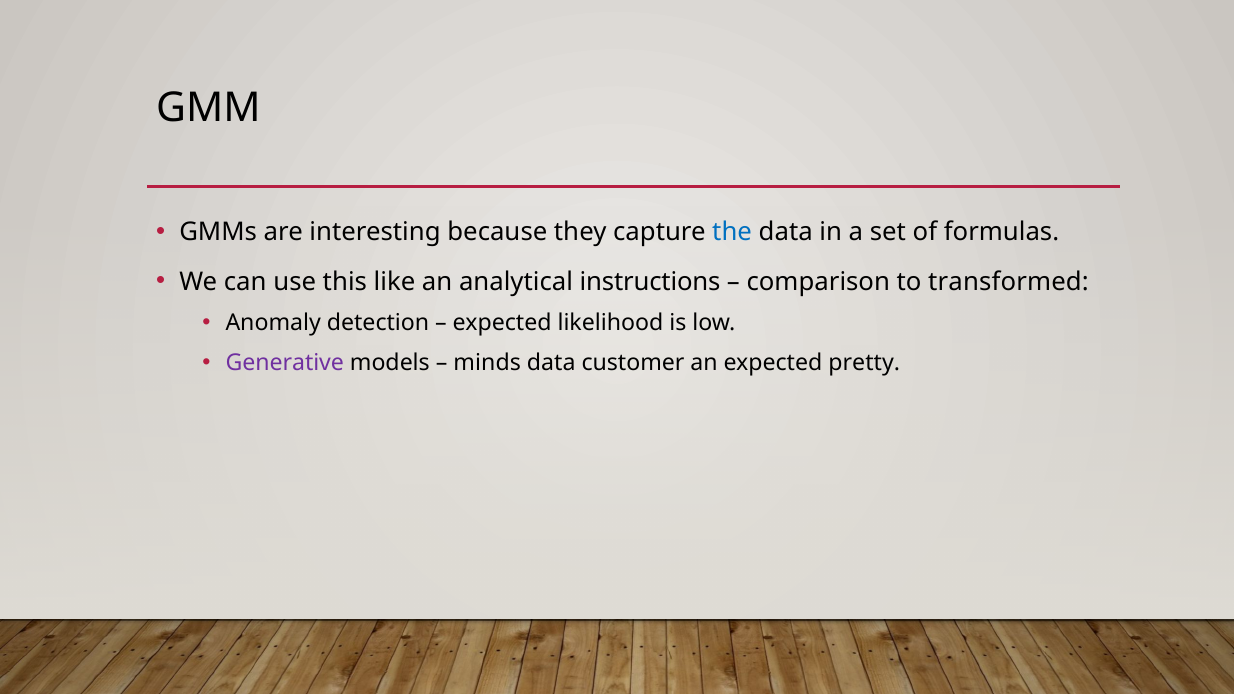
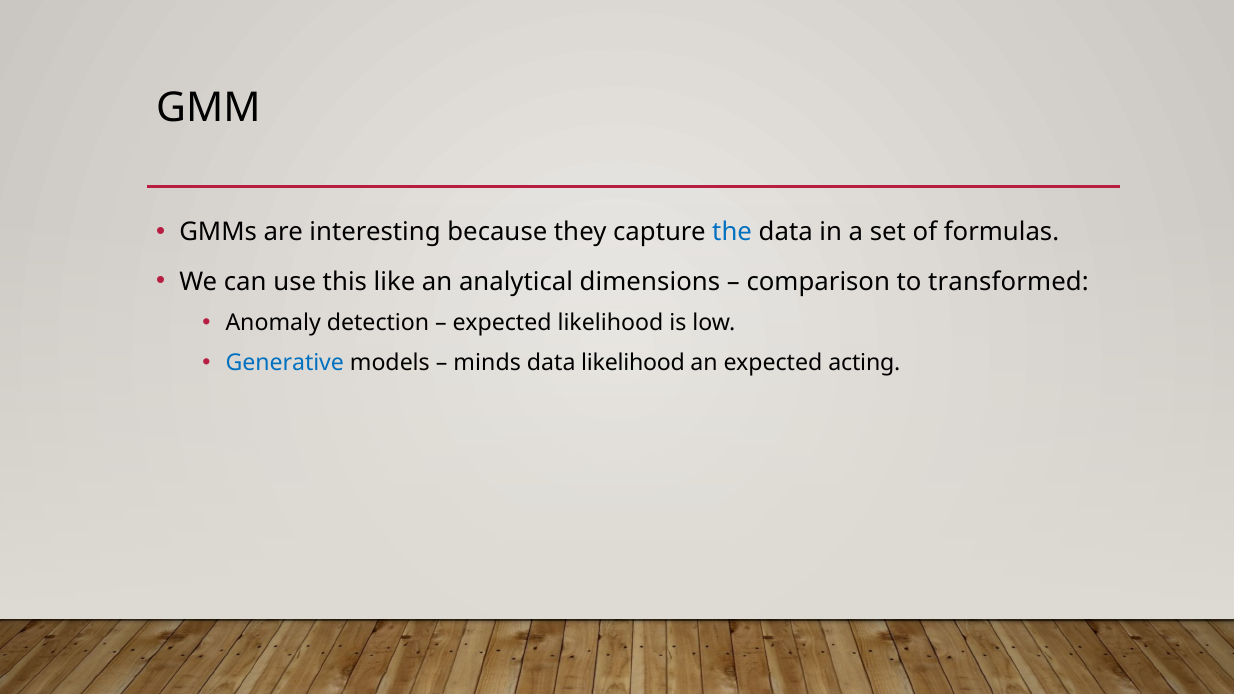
instructions: instructions -> dimensions (650, 282)
Generative colour: purple -> blue (285, 363)
data customer: customer -> likelihood (633, 363)
pretty: pretty -> acting (864, 363)
